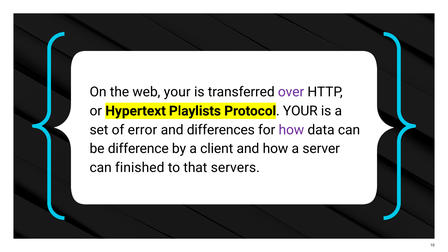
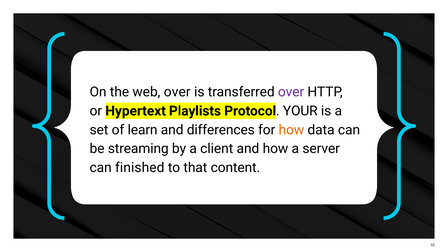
web your: your -> over (177, 92)
error: error -> learn (143, 130)
how colour: purple -> orange (291, 130)
difference: difference -> streaming (138, 149)
servers: servers -> content (235, 168)
